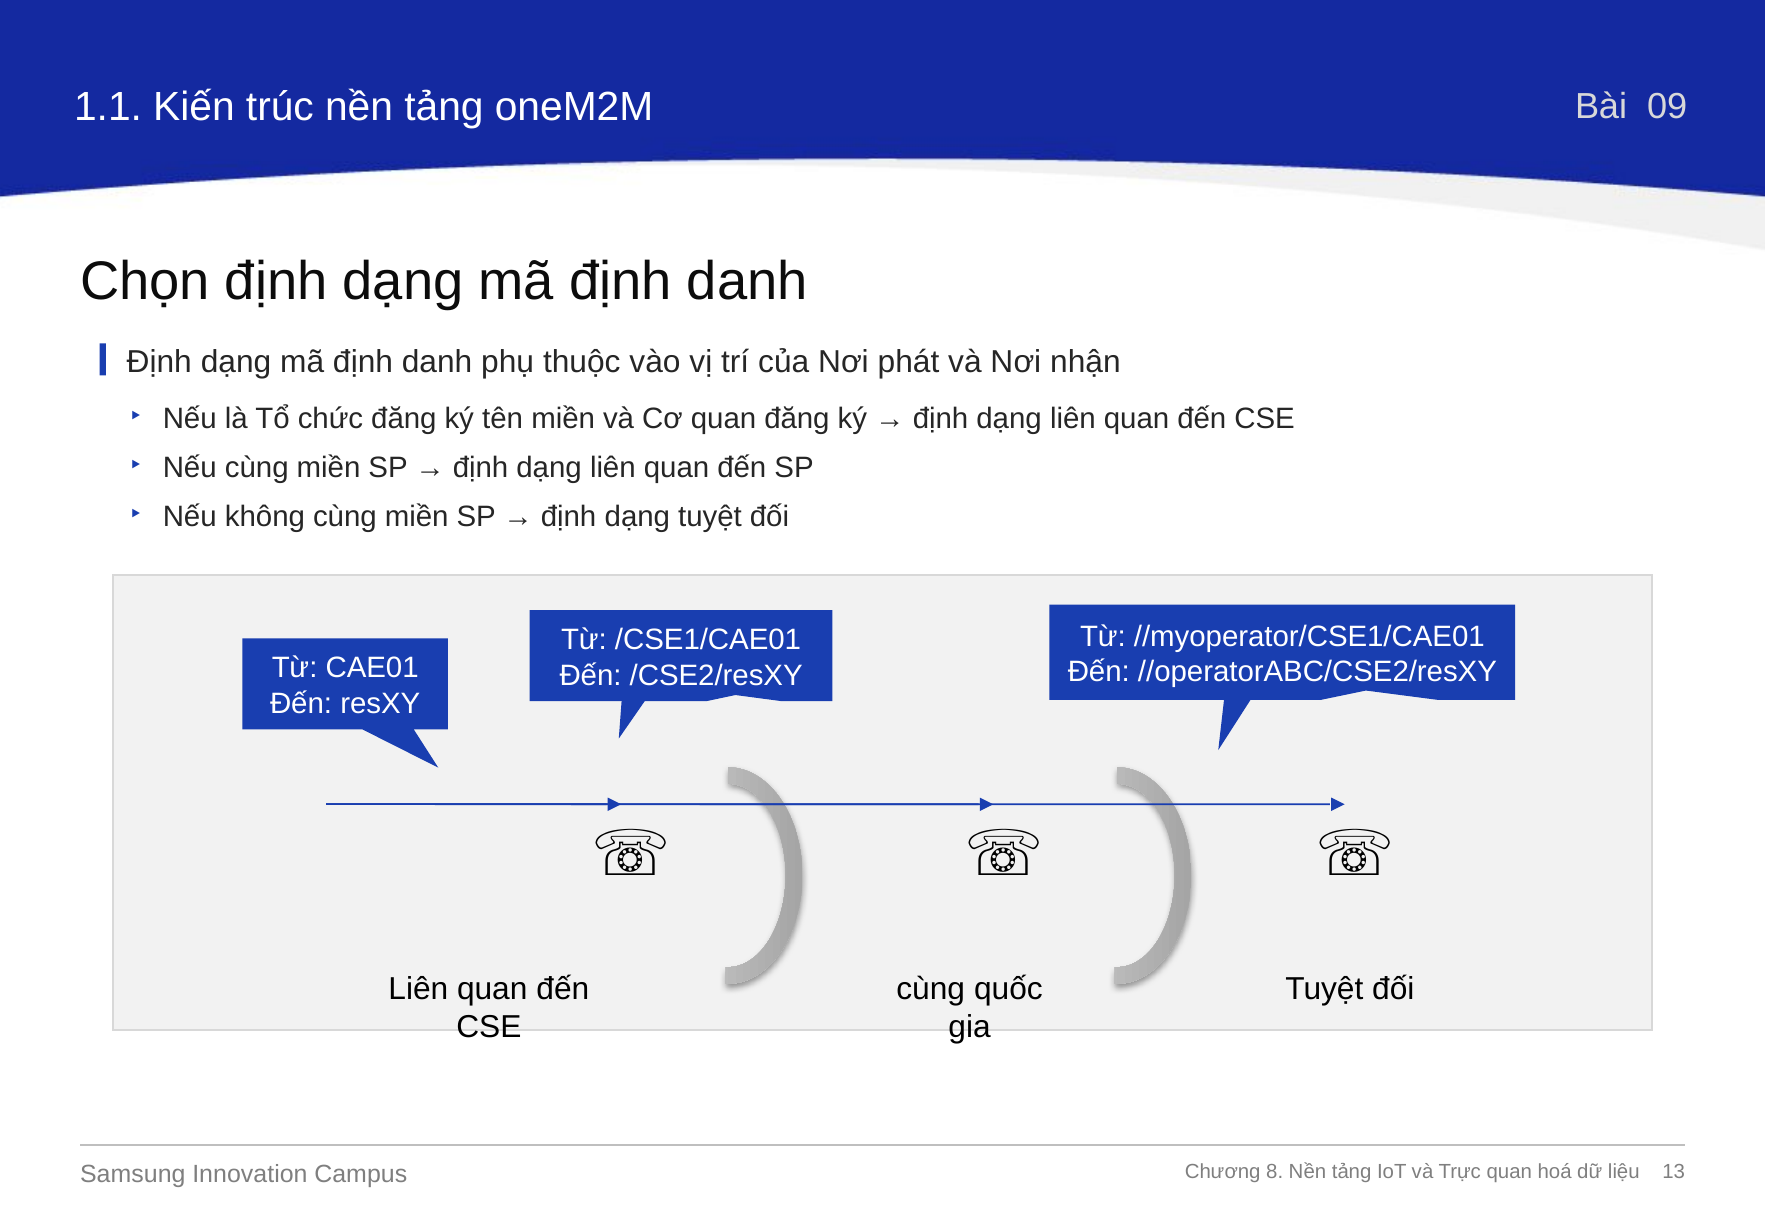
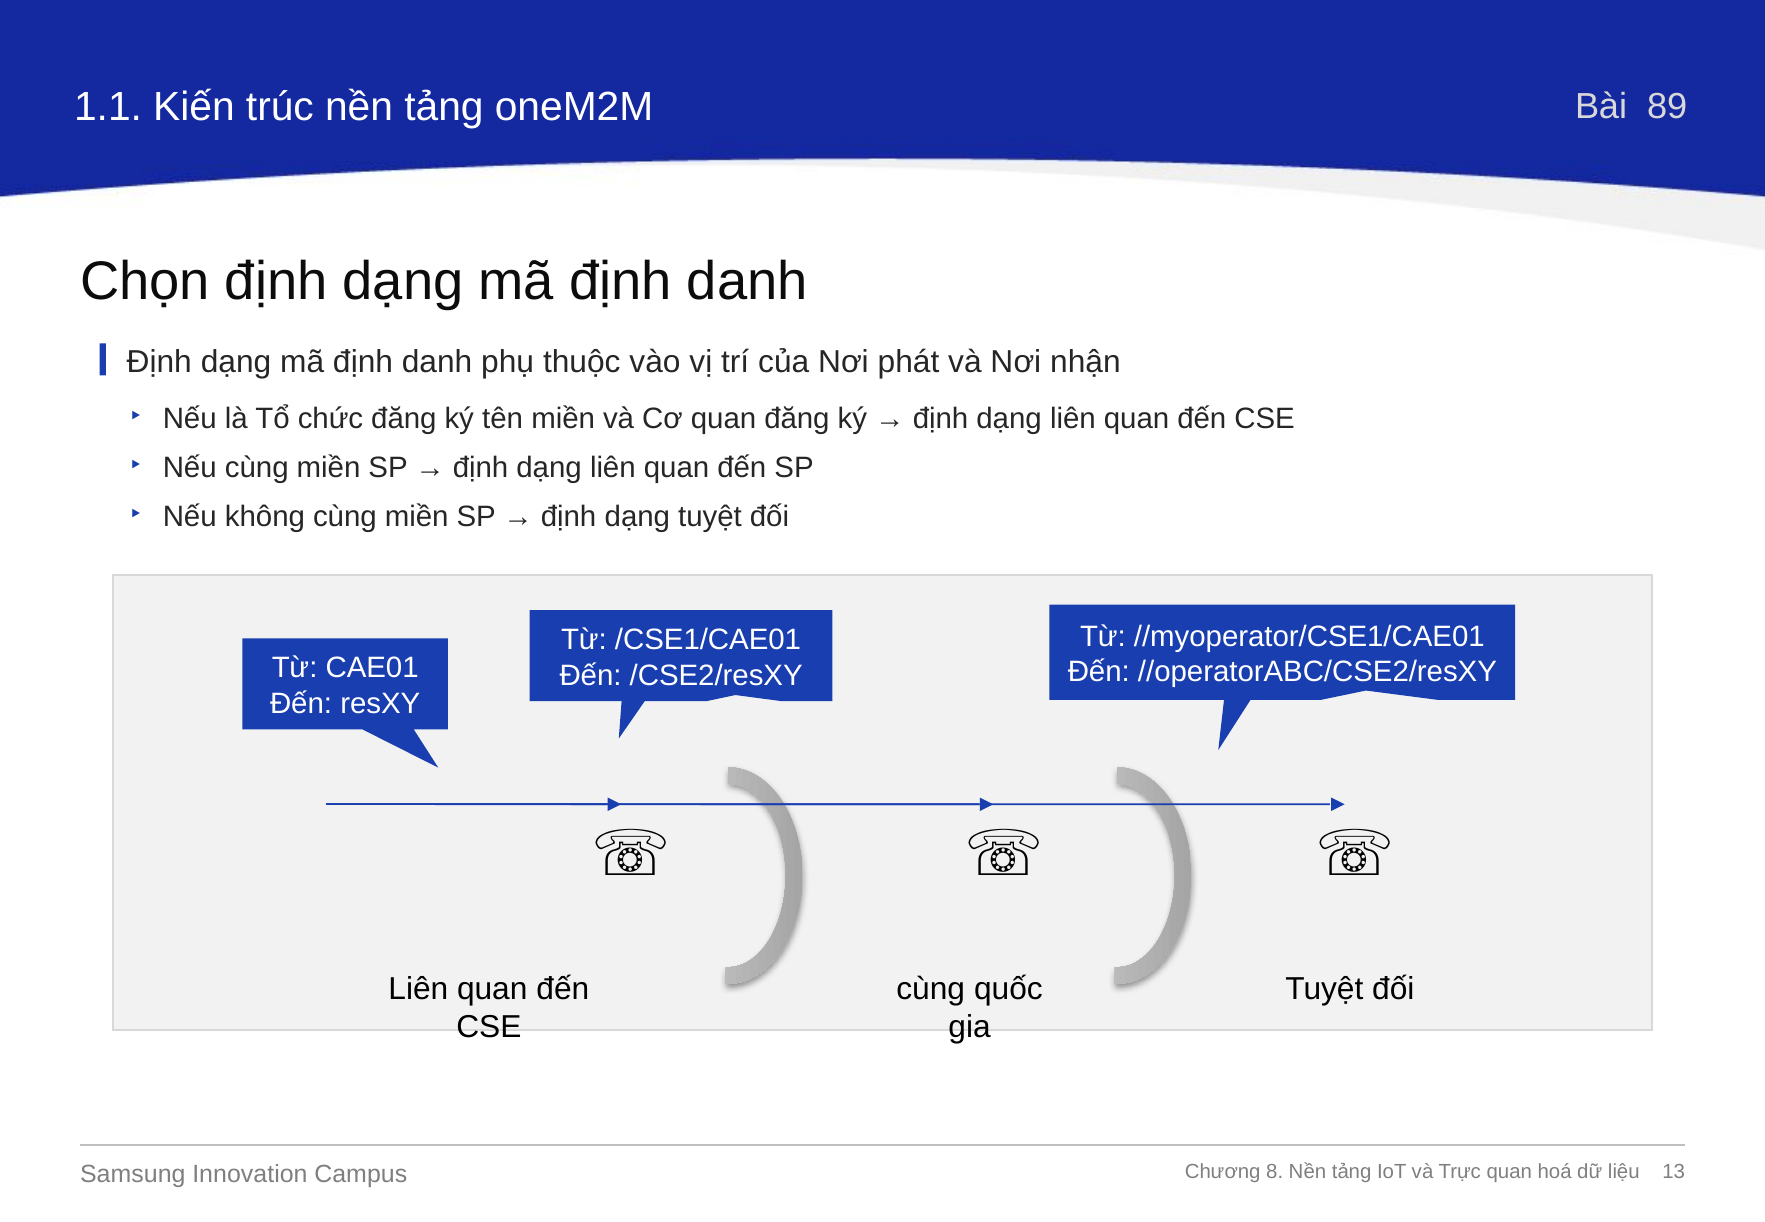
09: 09 -> 89 (1667, 107)
